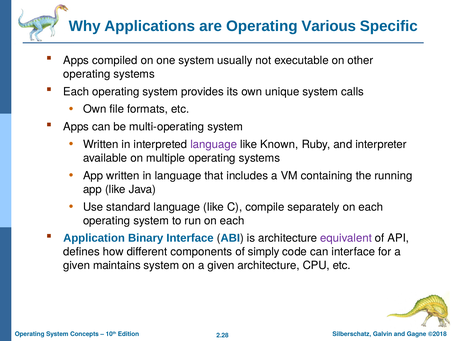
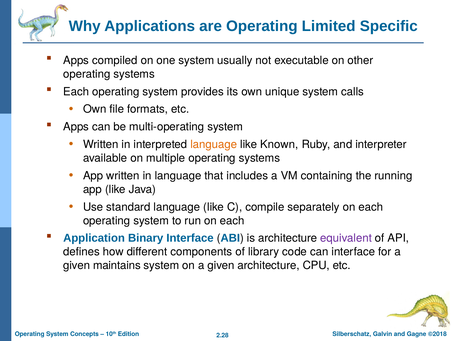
Various: Various -> Limited (329, 26)
language colour: purple -> orange (214, 144)
simply: simply -> library (264, 251)
